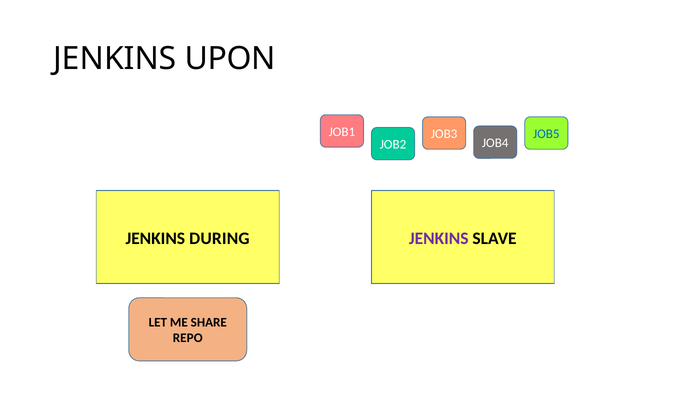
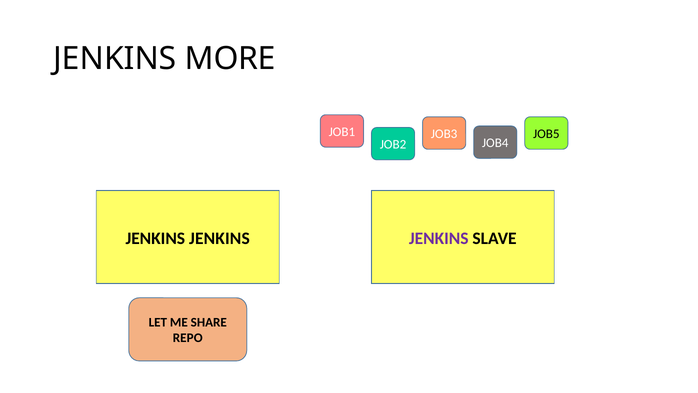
UPON: UPON -> MORE (230, 59)
JOB5 colour: blue -> black (546, 134)
JENKINS DURING: DURING -> JENKINS (219, 238)
